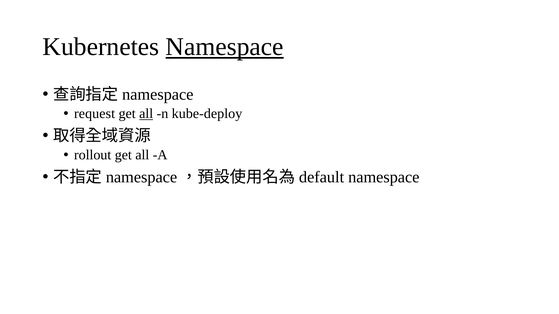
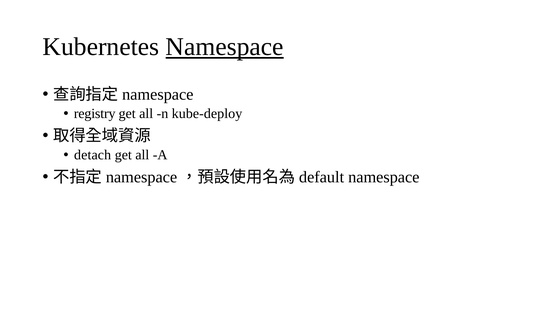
request: request -> registry (95, 114)
all underline: present -> none (146, 114)
rollout: rollout -> detach (93, 155)
